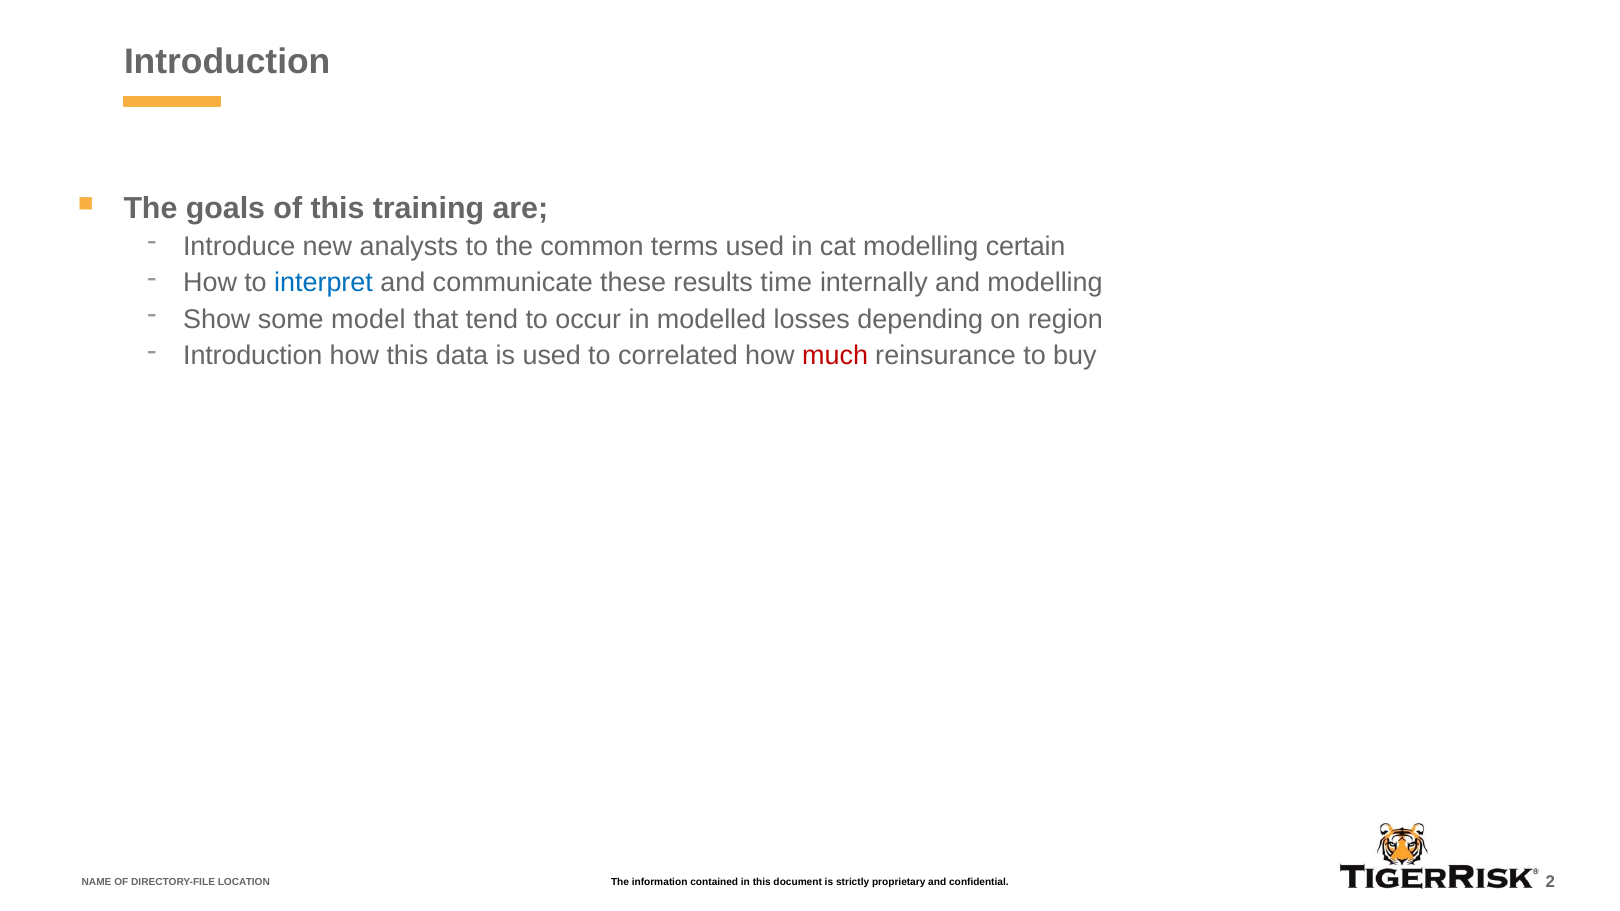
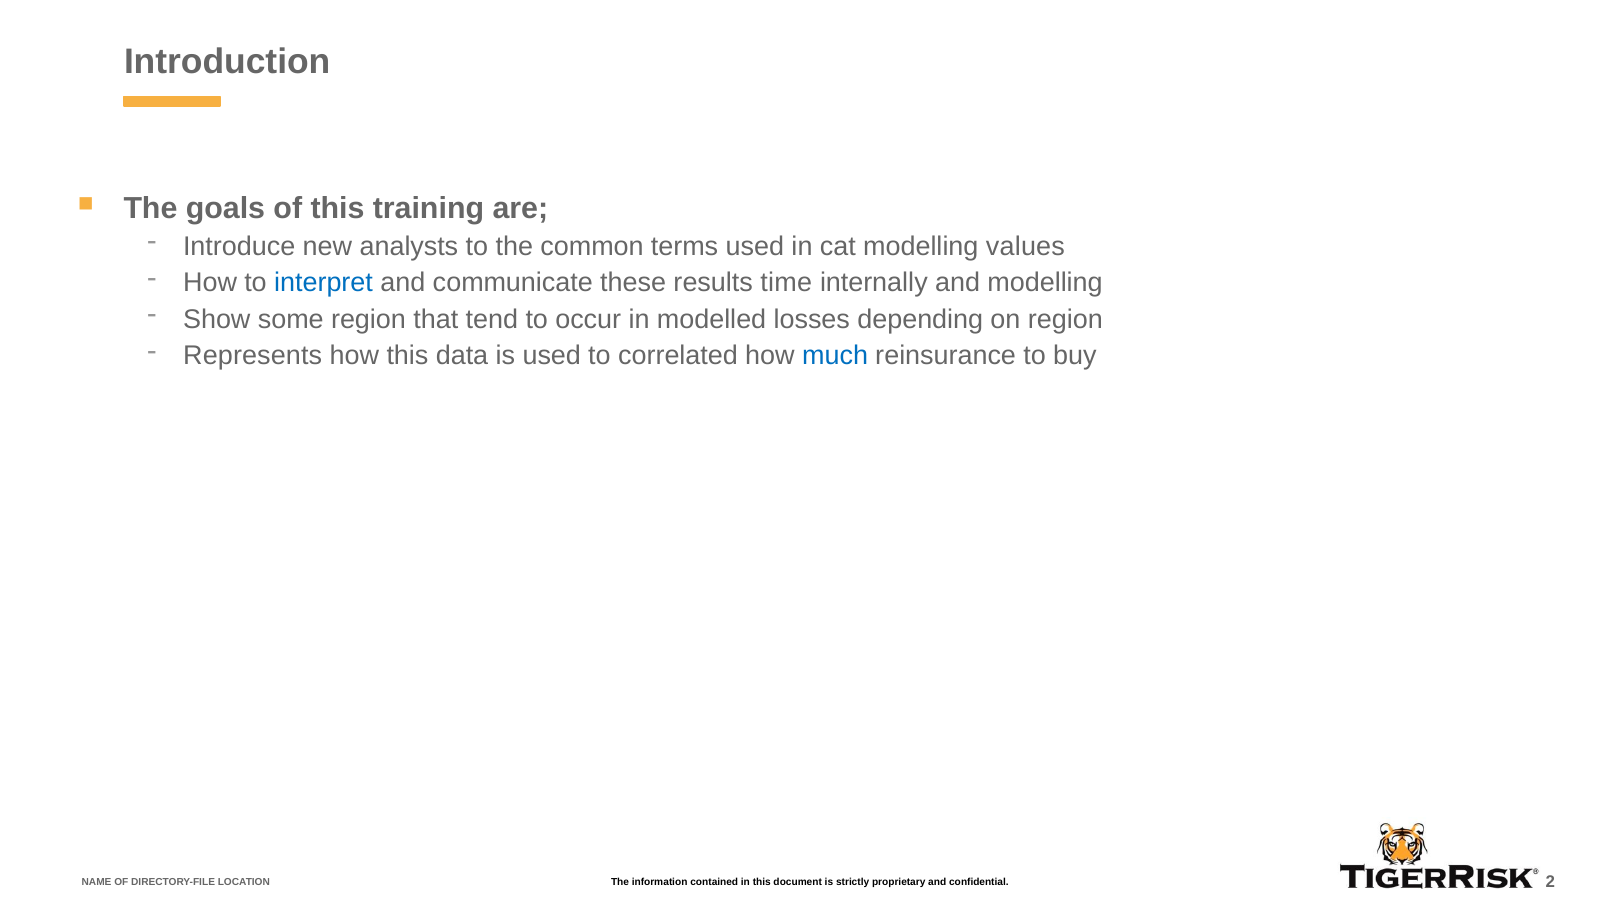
certain: certain -> values (1025, 246)
some model: model -> region (368, 319)
Introduction: Introduction -> Represents (253, 356)
much colour: red -> blue (835, 356)
